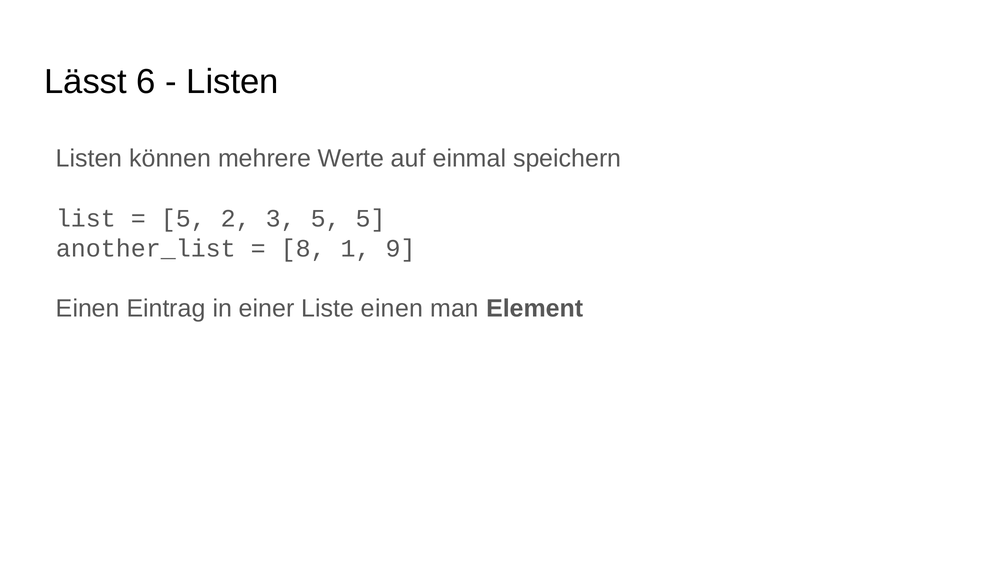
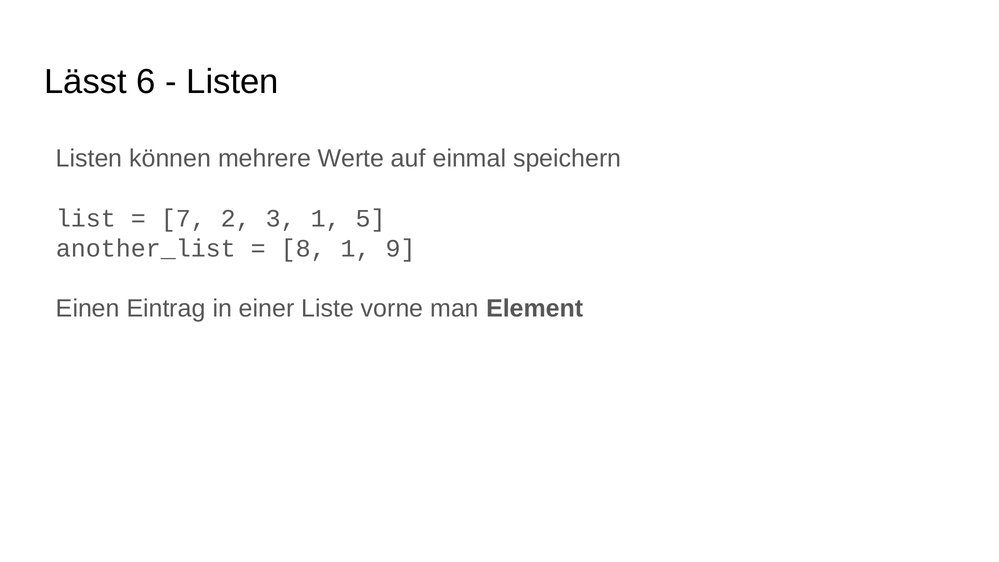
5: 5 -> 7 (183, 219)
3 5: 5 -> 1 (326, 219)
Liste einen: einen -> vorne (392, 308)
